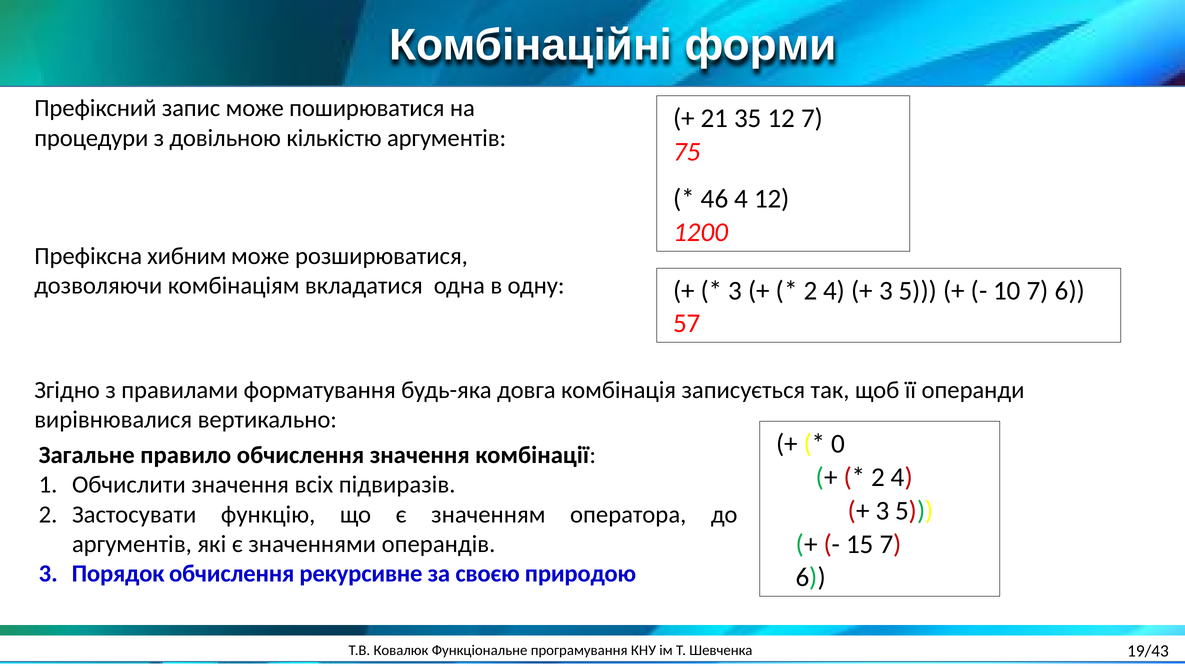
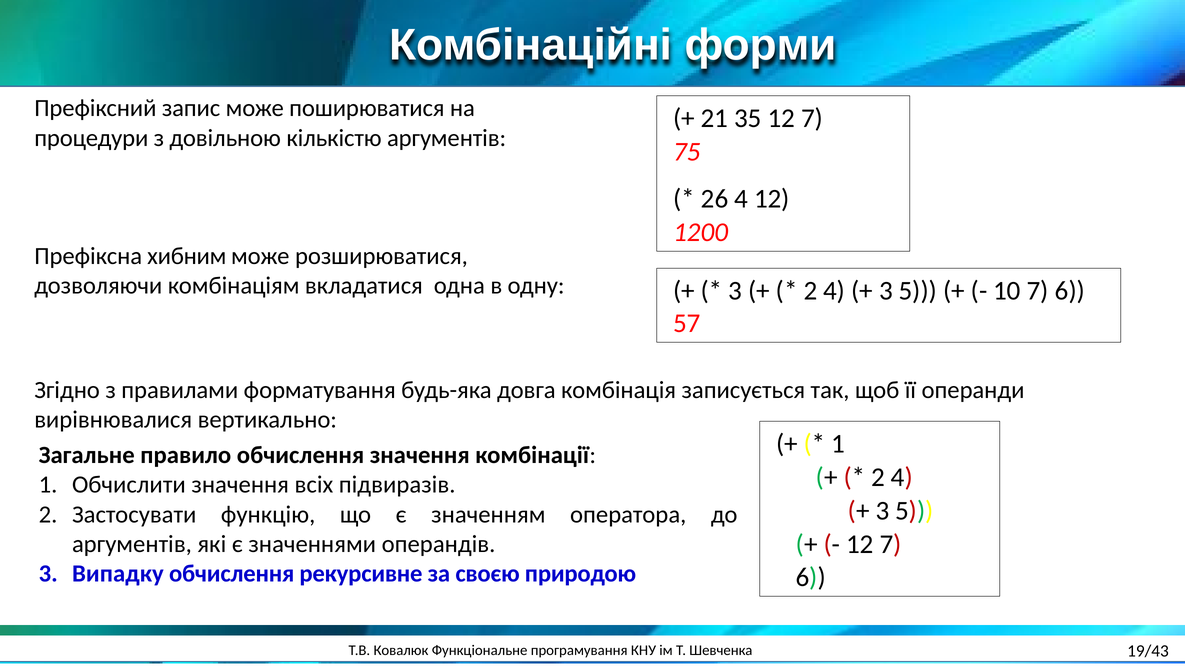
46: 46 -> 26 (715, 199)
0: 0 -> 1 (838, 444)
15: 15 -> 12 (860, 545)
Порядок: Порядок -> Випадку (118, 574)
